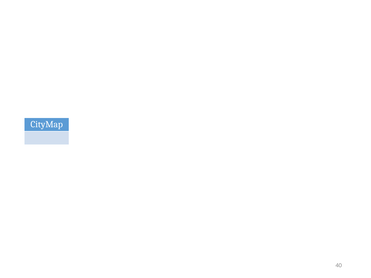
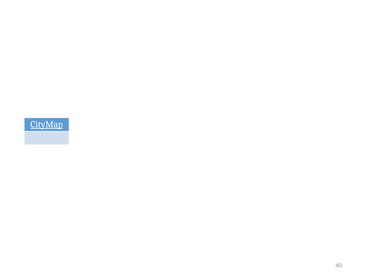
CityMap underline: none -> present (47, 124)
